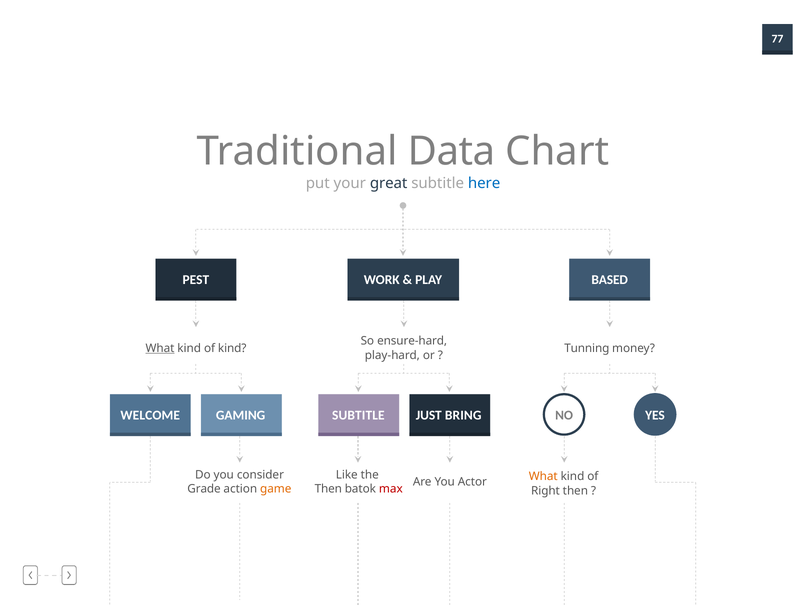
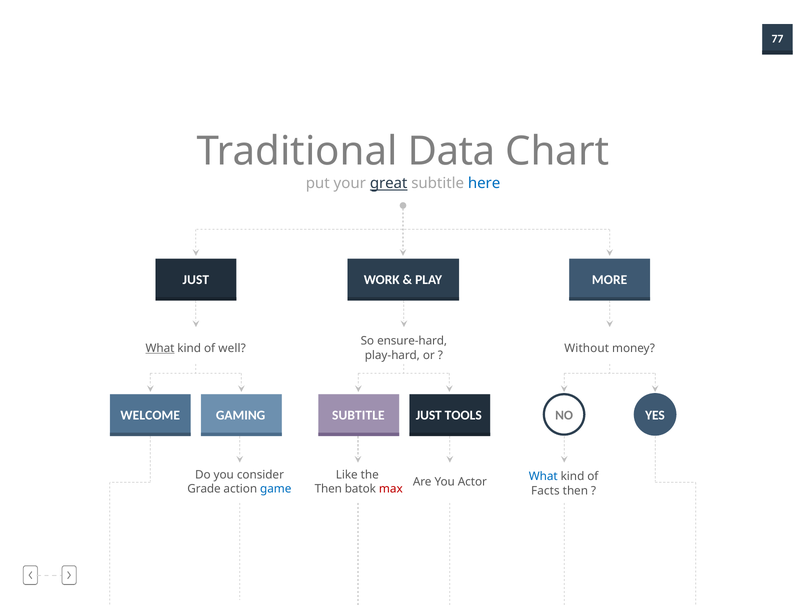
great underline: none -> present (389, 183)
PEST: PEST -> JUST (196, 280)
BASED: BASED -> MORE (610, 280)
of kind: kind -> well (232, 348)
Tunning: Tunning -> Without (587, 348)
BRING: BRING -> TOOLS (463, 415)
What colour: orange -> blue (543, 476)
game colour: orange -> blue (276, 488)
Right: Right -> Facts (545, 490)
